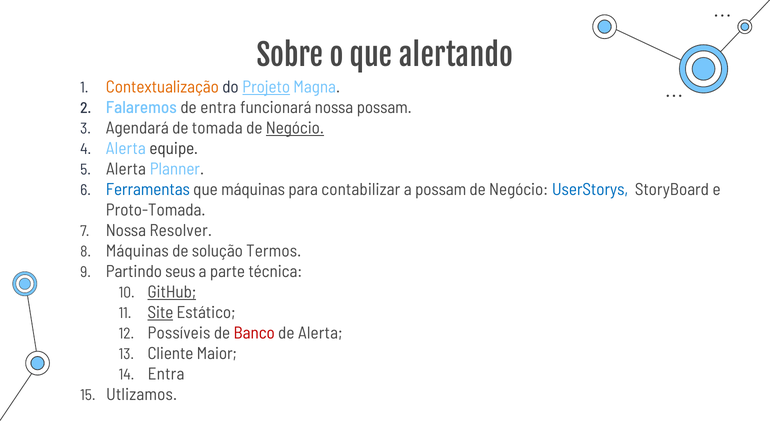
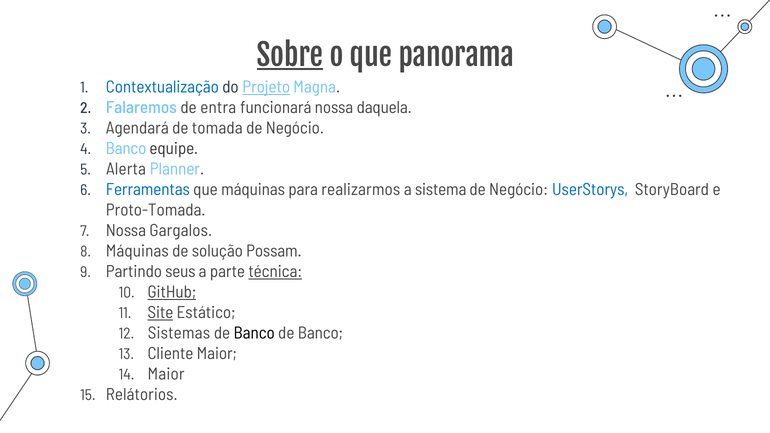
Sobre underline: none -> present (290, 56)
alertando: alertando -> panorama (456, 56)
Contextualização colour: orange -> blue (162, 87)
nossa possam: possam -> daquela (384, 108)
Negócio underline: present -> none (295, 128)
Alerta: Alerta -> Banco (126, 149)
contabilizar: contabilizar -> realizarmos (361, 190)
a possam: possam -> sistema (441, 190)
Resolver: Resolver -> Gargalos (181, 231)
Termos: Termos -> Possam (274, 251)
técnica underline: none -> present (275, 272)
Possíveis: Possíveis -> Sistemas (179, 333)
Banco colour: red -> black (254, 333)
Alerta: Alerta -> Banco (320, 333)
Entra: Entra -> Maior (166, 374)
Utlizamos: Utlizamos -> Relátorios (142, 395)
